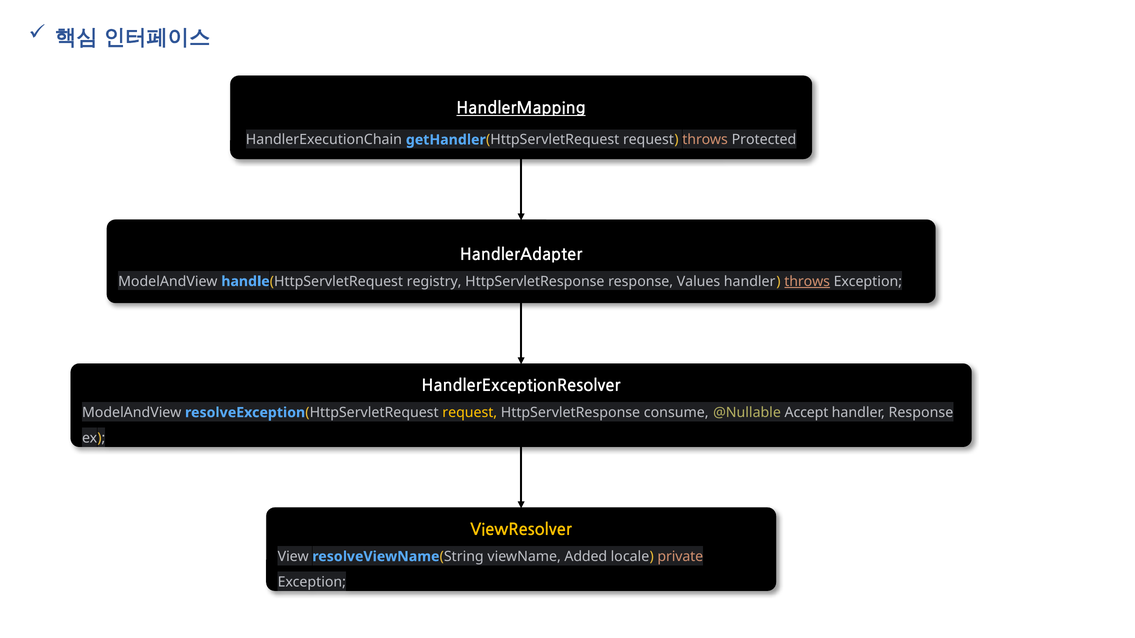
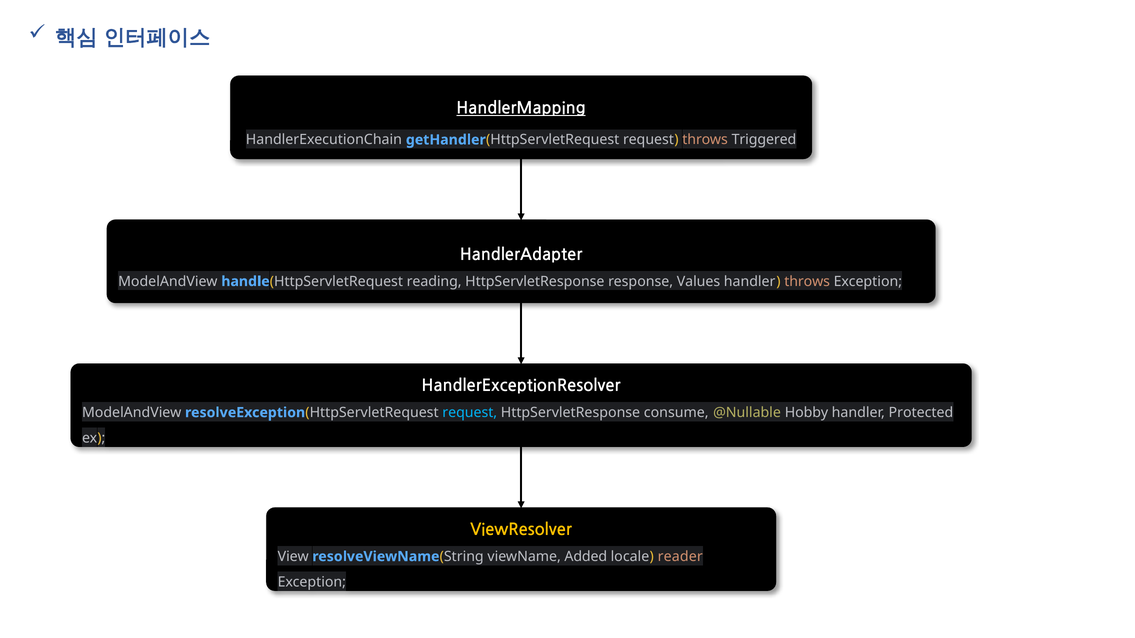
Protected: Protected -> Triggered (764, 140)
registry: registry -> reading (434, 282)
throws underline: present -> none (807, 282)
request colour: yellow -> light blue (470, 413)
Accept: Accept -> Hobby (806, 413)
handler Response: Response -> Protected (921, 413)
private: private -> reader (680, 557)
